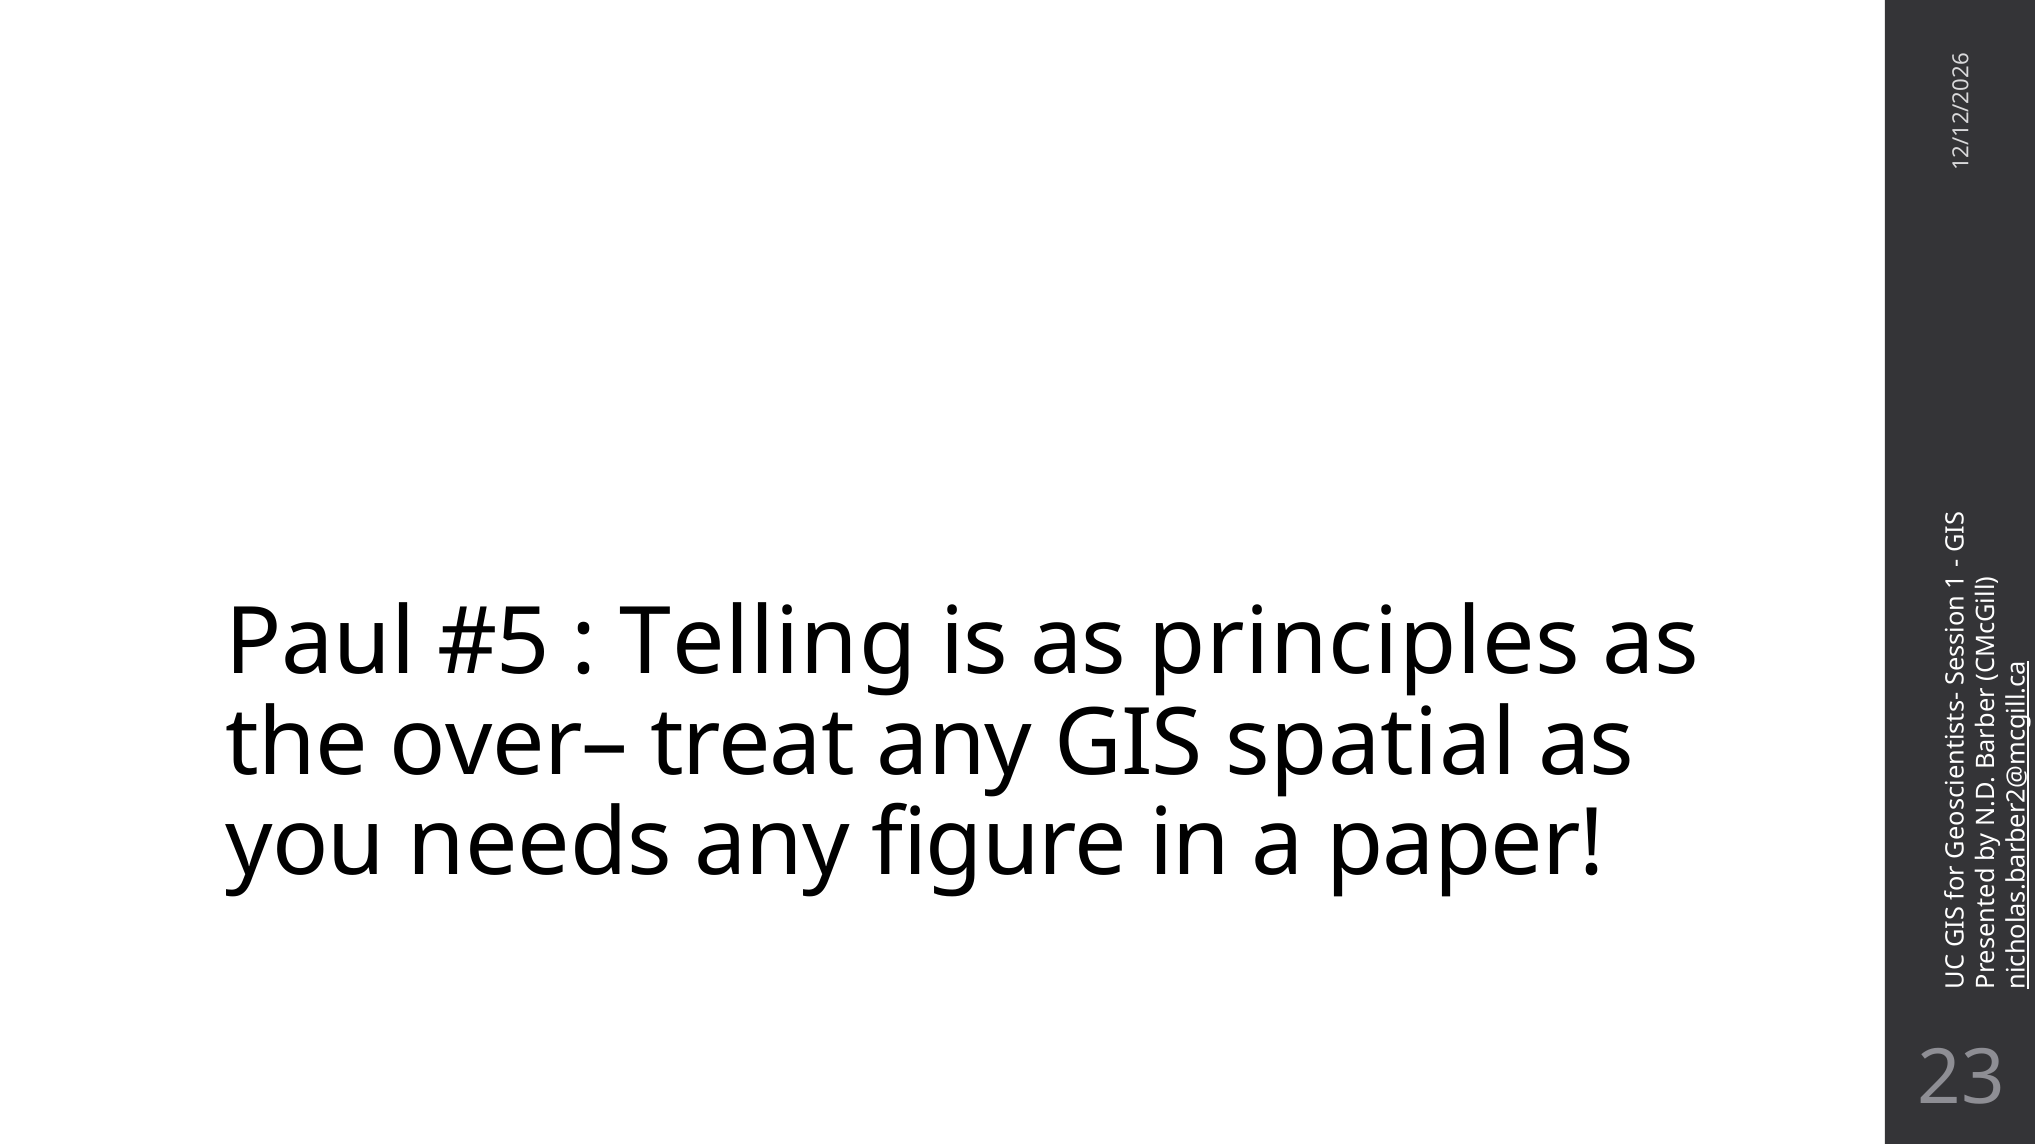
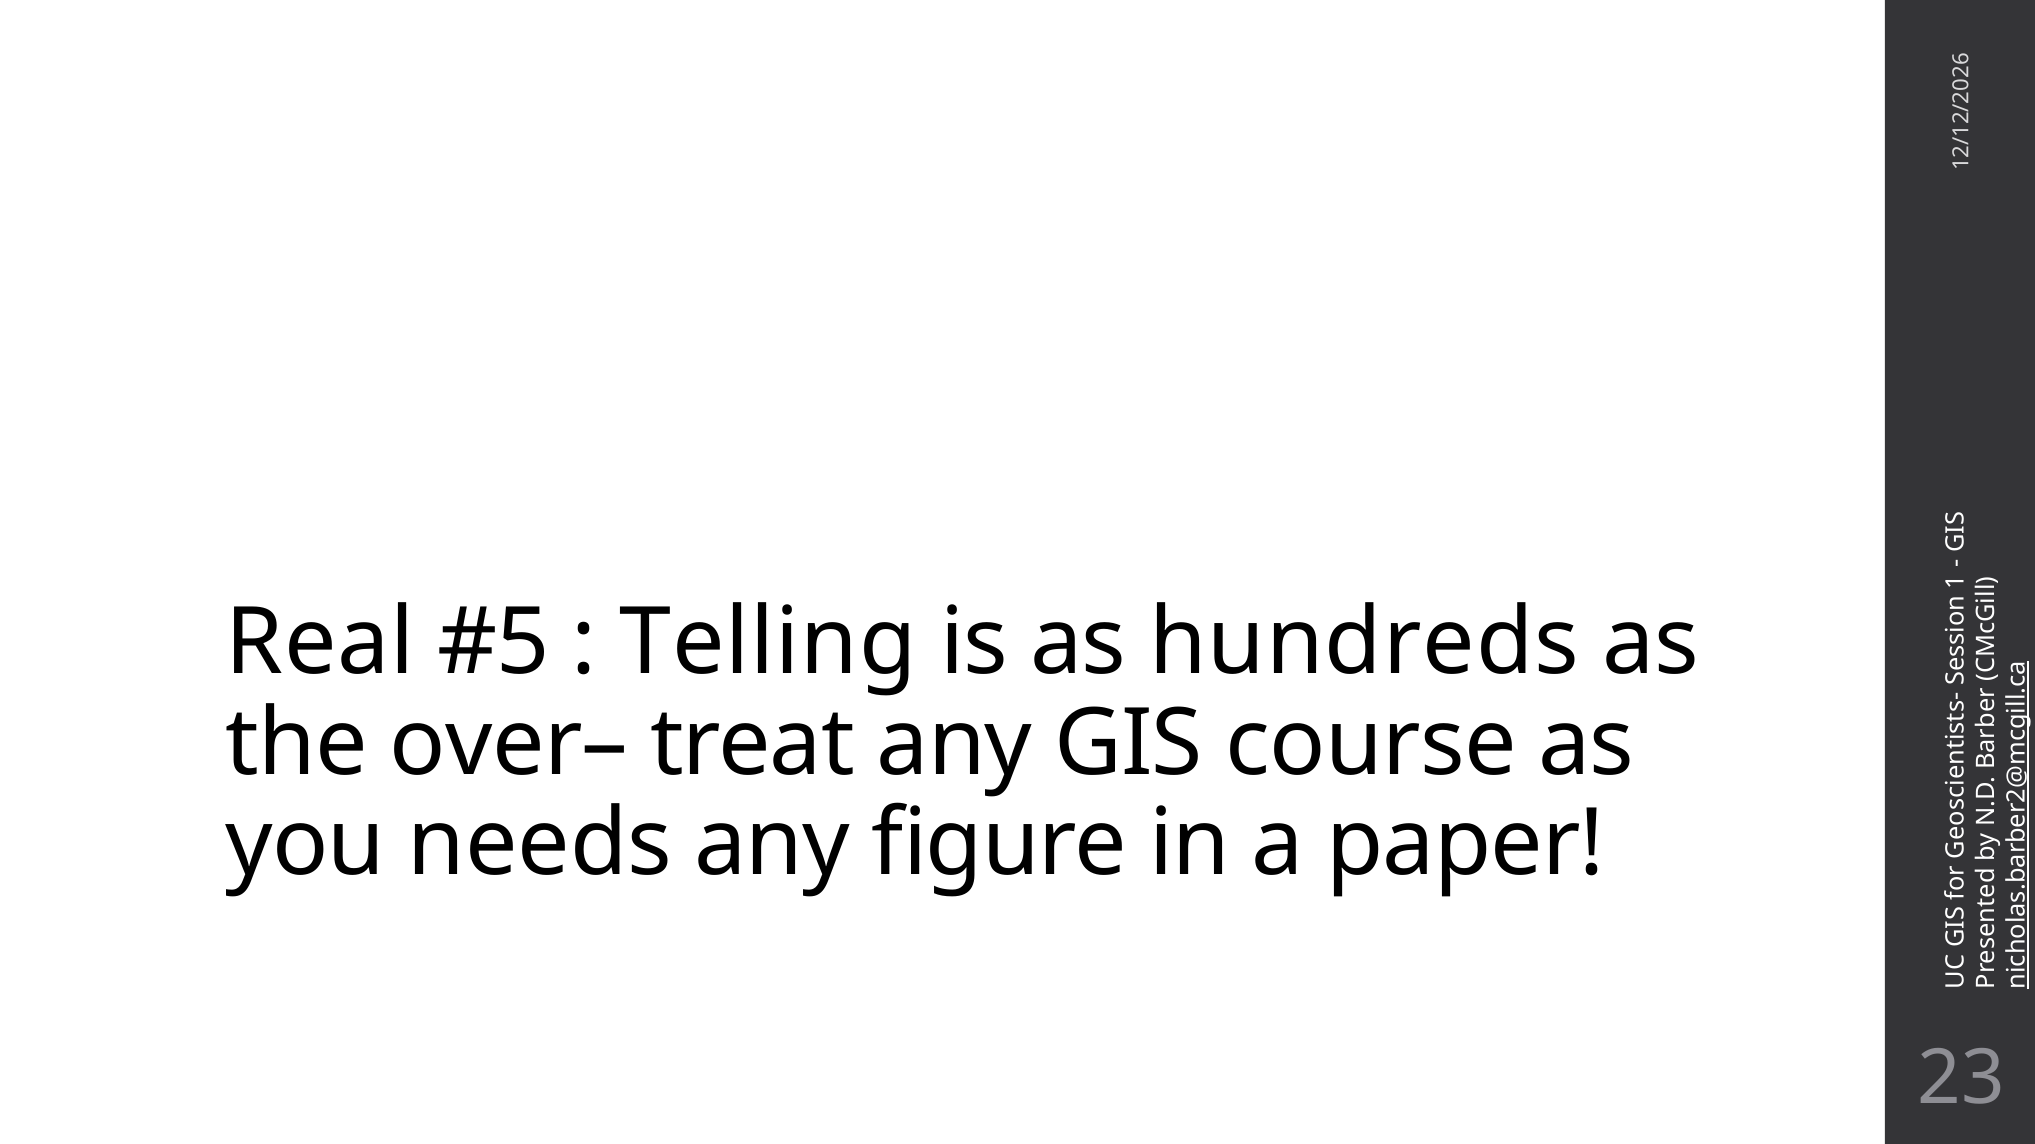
Paul: Paul -> Real (320, 643)
principles: principles -> hundreds (1364, 643)
spatial: spatial -> course (1371, 744)
